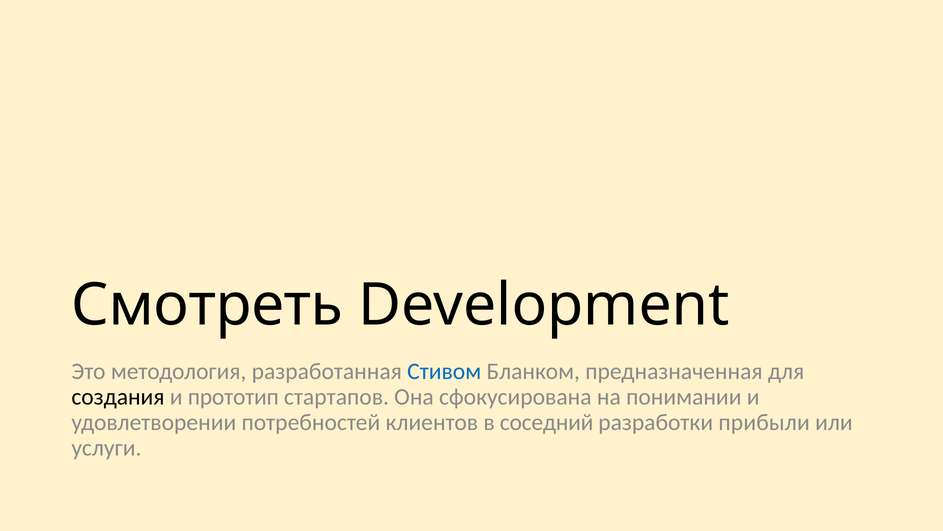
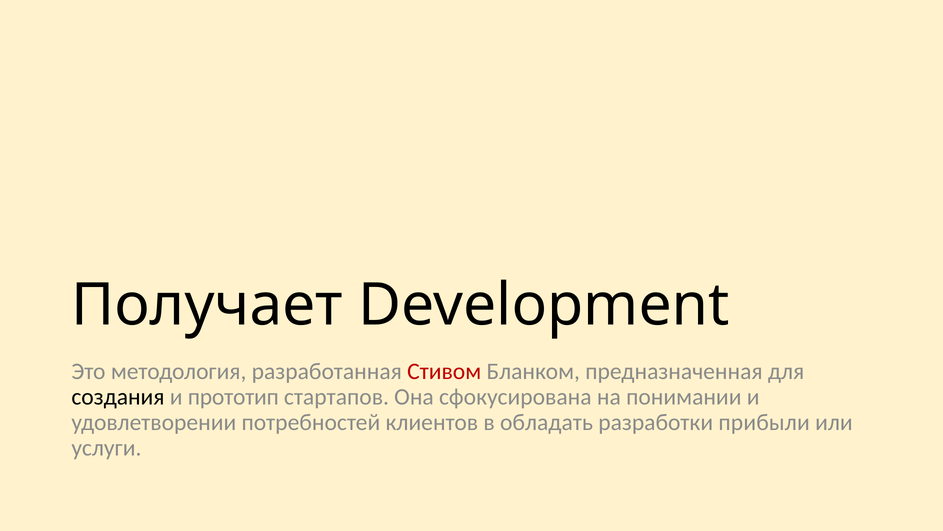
Смотреть: Смотреть -> Получает (207, 305)
Стивом colour: blue -> red (444, 371)
соседний: соседний -> обладать (547, 422)
